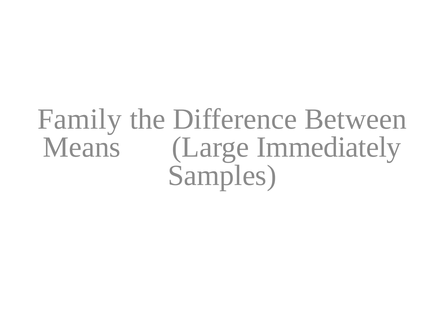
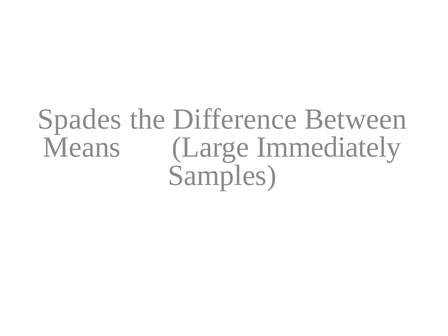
Family: Family -> Spades (80, 119)
